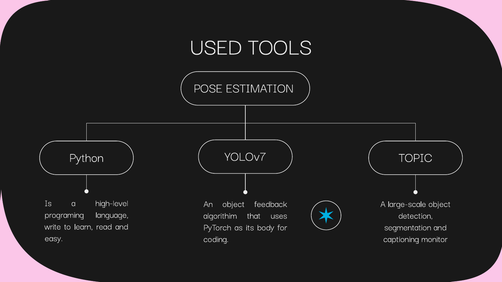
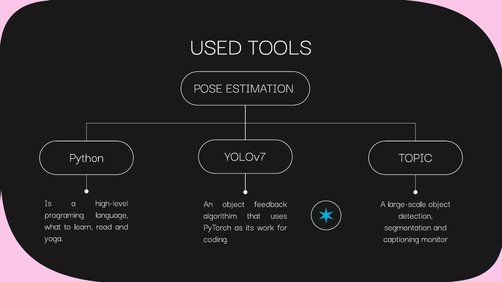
write: write -> what (53, 227)
body: body -> work (266, 227)
easy: easy -> yoga (54, 238)
